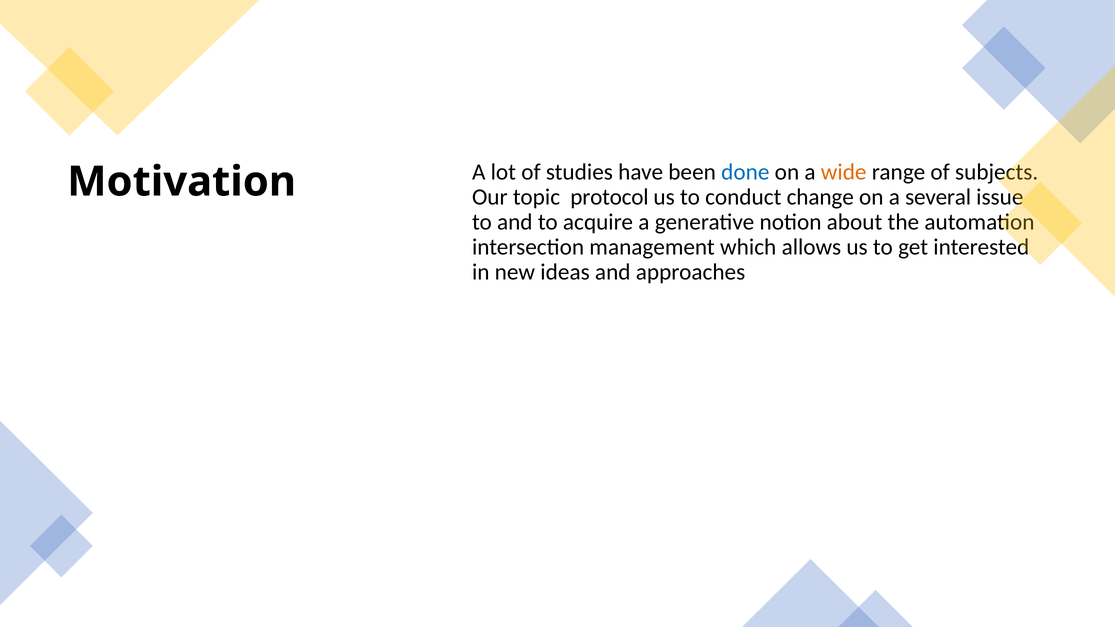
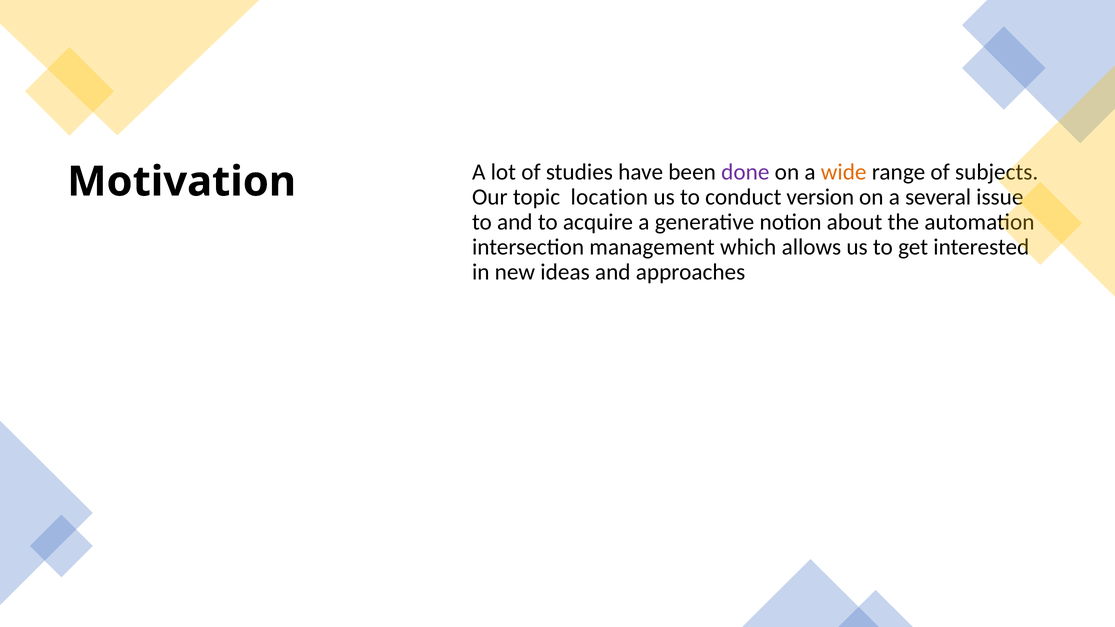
done colour: blue -> purple (745, 172)
protocol: protocol -> location (609, 197)
change: change -> version (820, 197)
